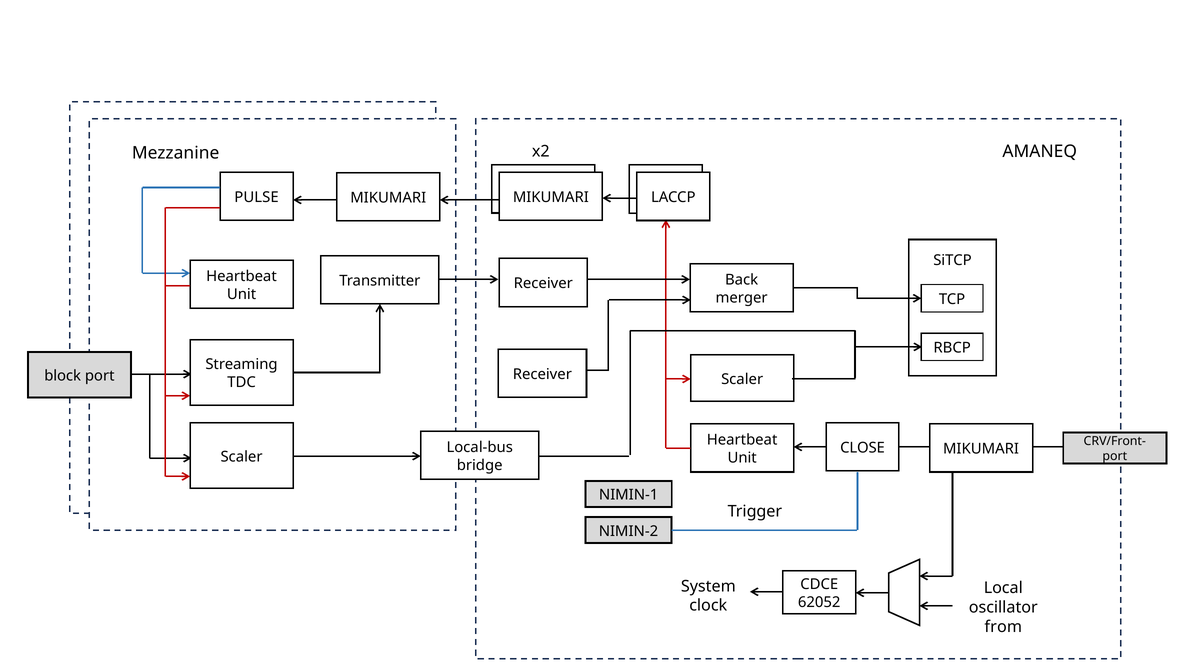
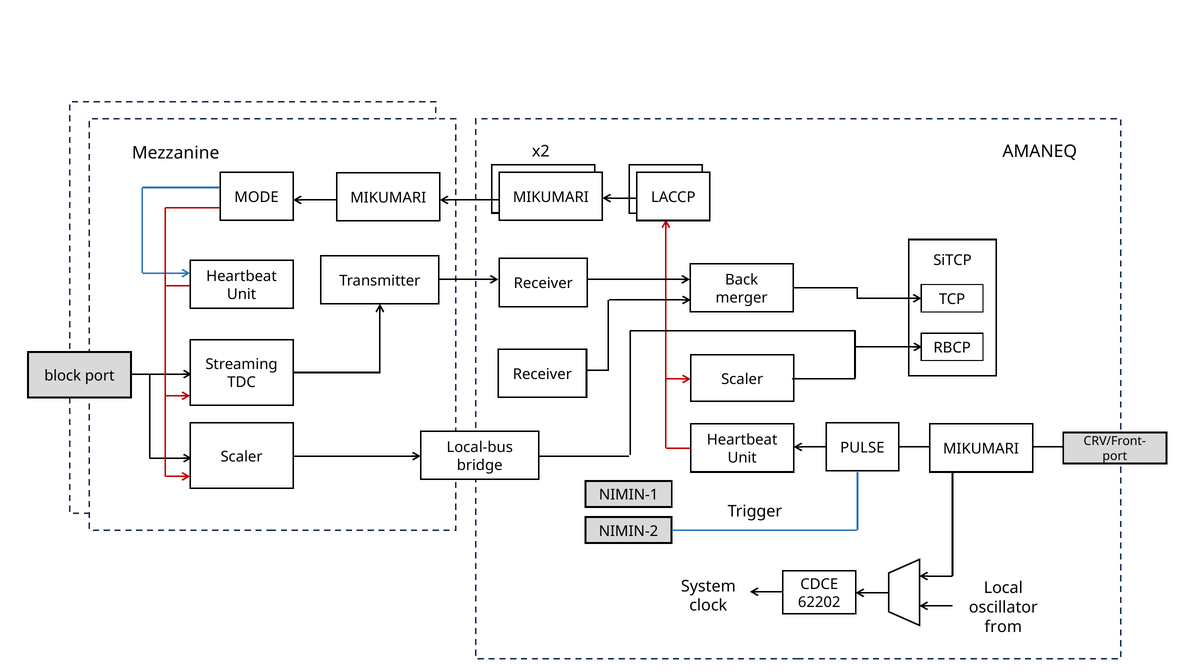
PULSE: PULSE -> MODE (257, 197)
CLOSE: CLOSE -> PULSE (862, 448)
62052: 62052 -> 62202 (819, 602)
